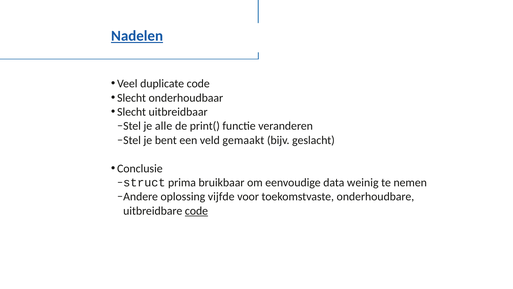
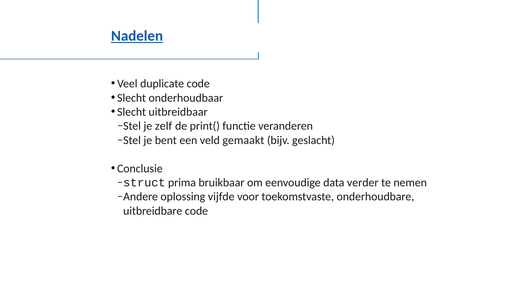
alle: alle -> zelf (164, 126)
weinig: weinig -> verder (363, 182)
code underline: present -> none (196, 211)
